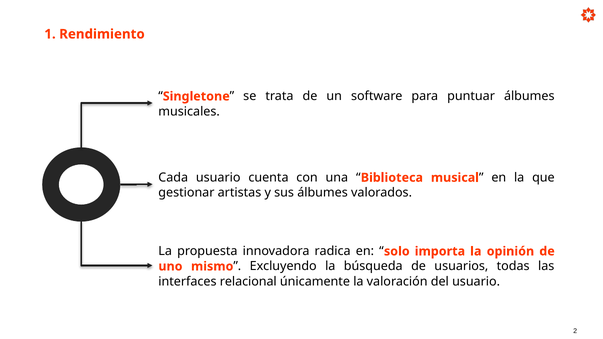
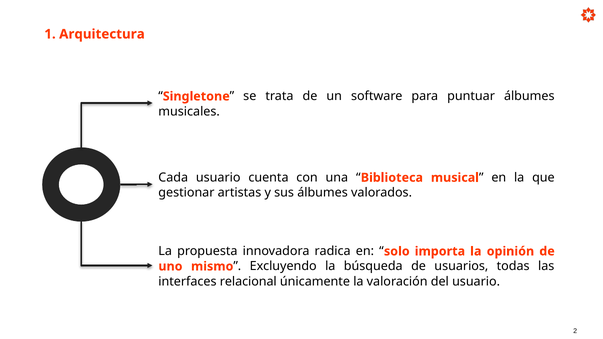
Rendimiento: Rendimiento -> Arquitectura (102, 34)
